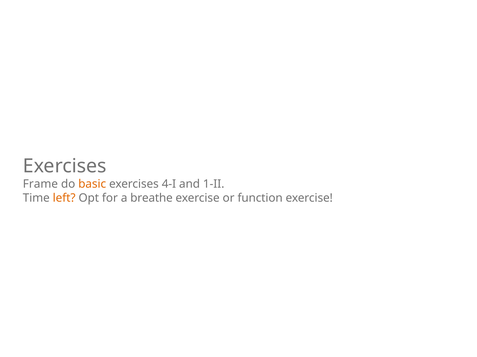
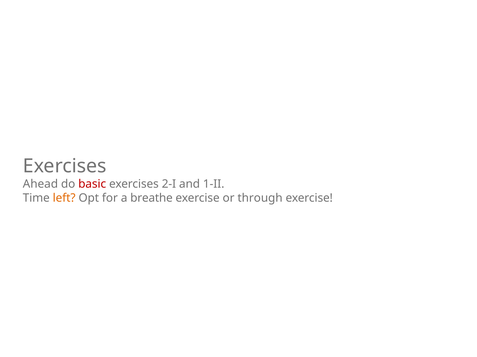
Frame: Frame -> Ahead (40, 184)
basic colour: orange -> red (92, 184)
4-I: 4-I -> 2-I (169, 184)
function: function -> through (260, 198)
